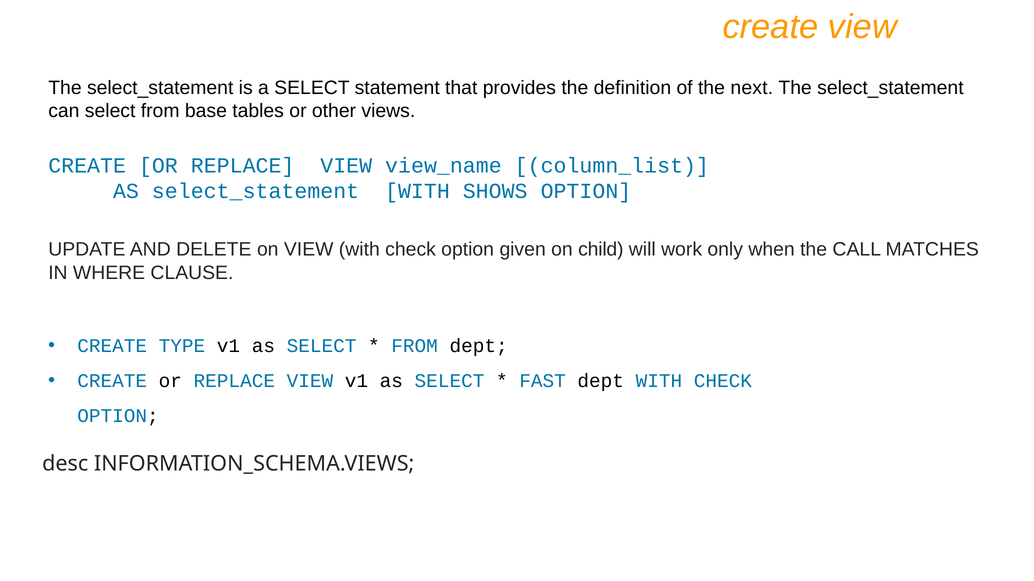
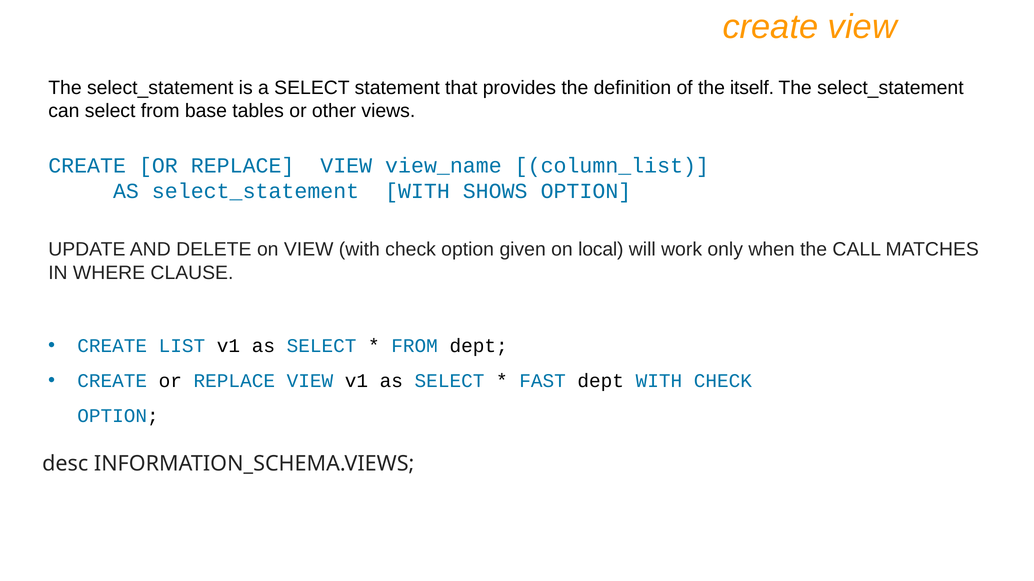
next: next -> itself (752, 88)
child: child -> local (601, 250)
TYPE: TYPE -> LIST (182, 346)
